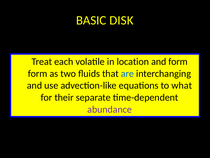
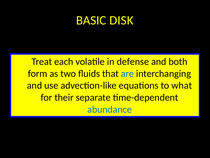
location: location -> defense (133, 61)
and form: form -> both (178, 61)
abundance colour: purple -> blue (110, 109)
